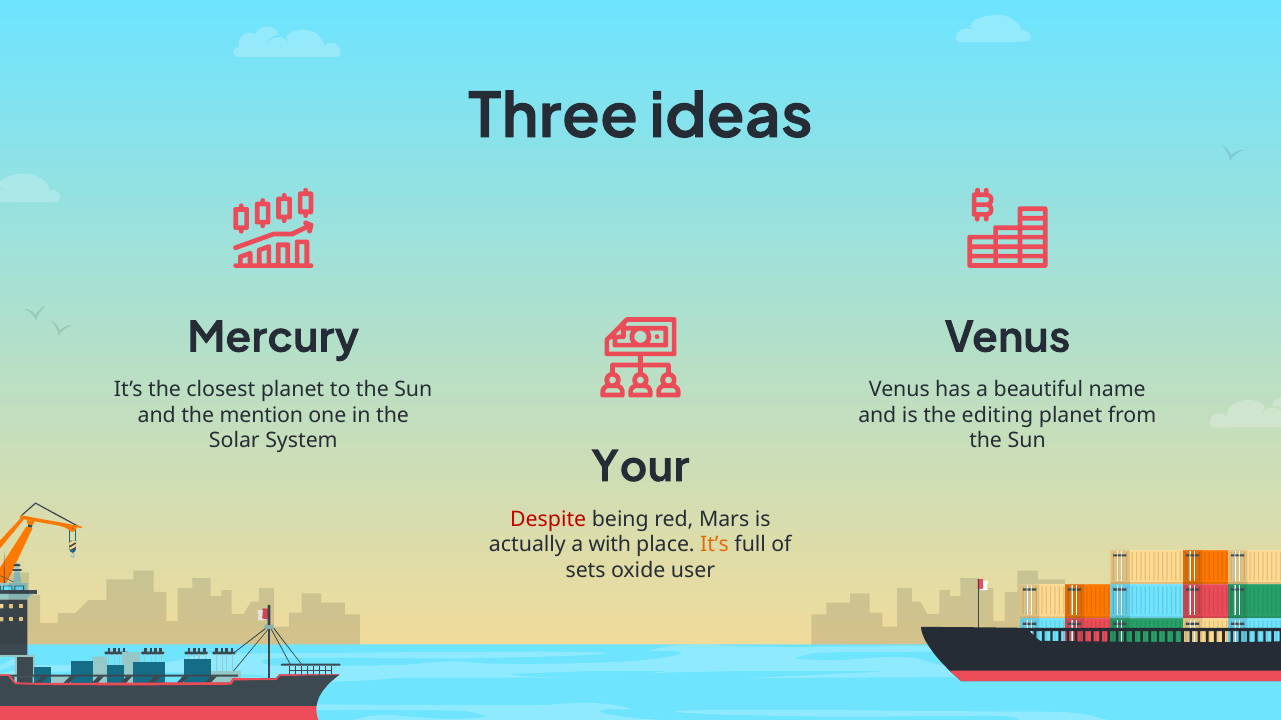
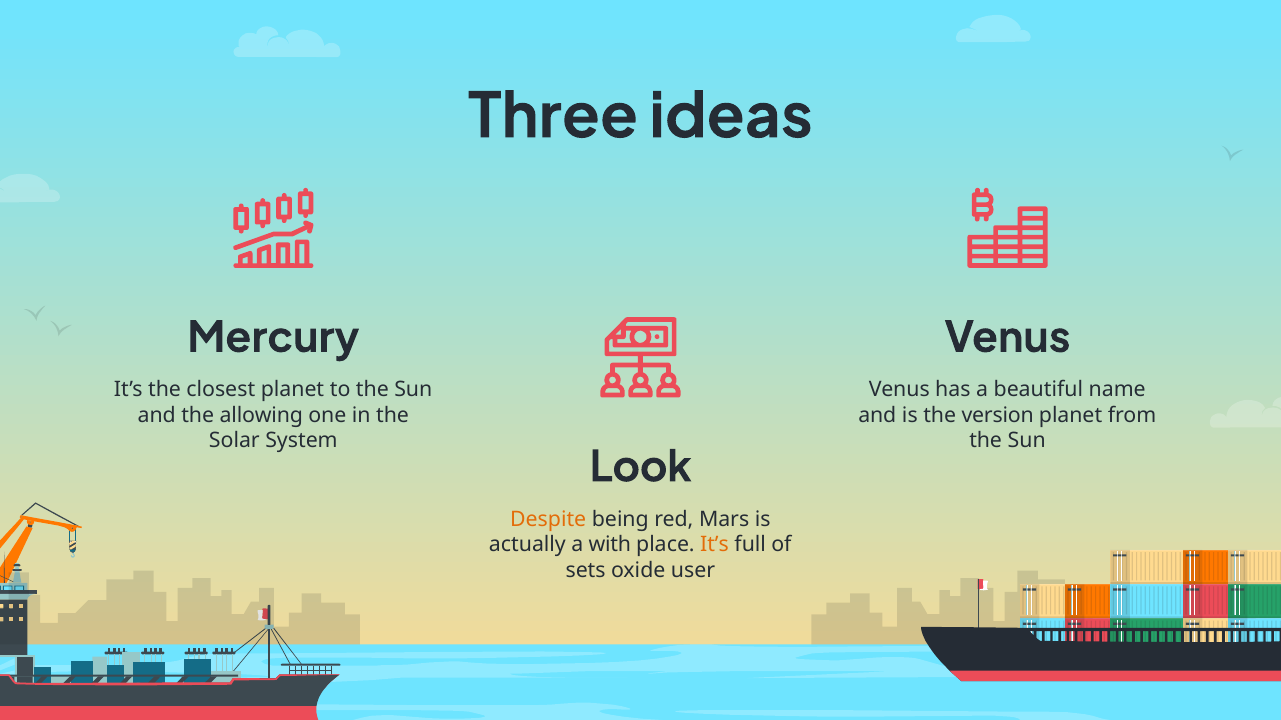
mention: mention -> allowing (261, 416)
editing: editing -> version (998, 416)
Your: Your -> Look (641, 468)
Despite colour: red -> orange (548, 520)
